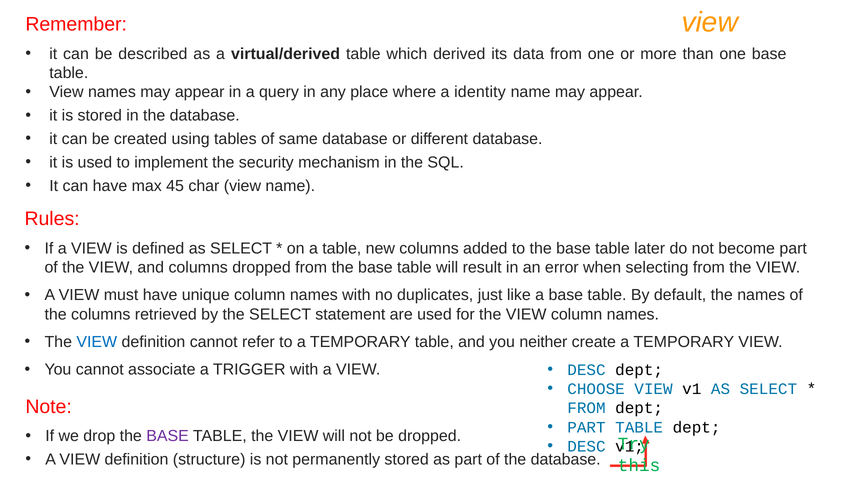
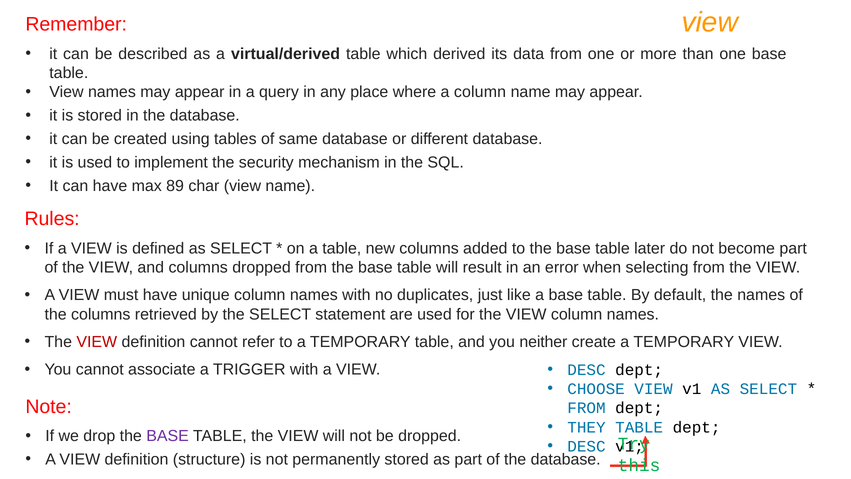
a identity: identity -> column (480, 92)
45: 45 -> 89 (175, 186)
VIEW colour: blue -> red (97, 342)
PART: PART -> THEY (586, 427)
